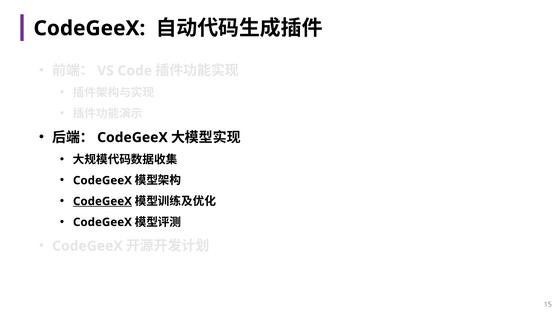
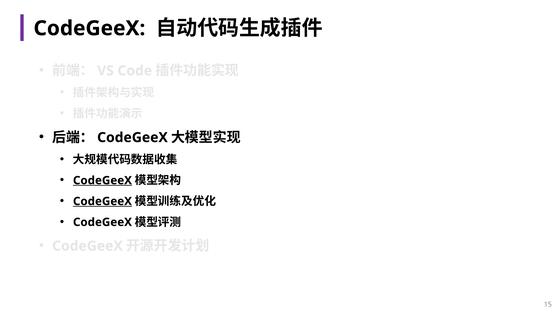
CodeGeeX underline: none -> present (102, 180)
